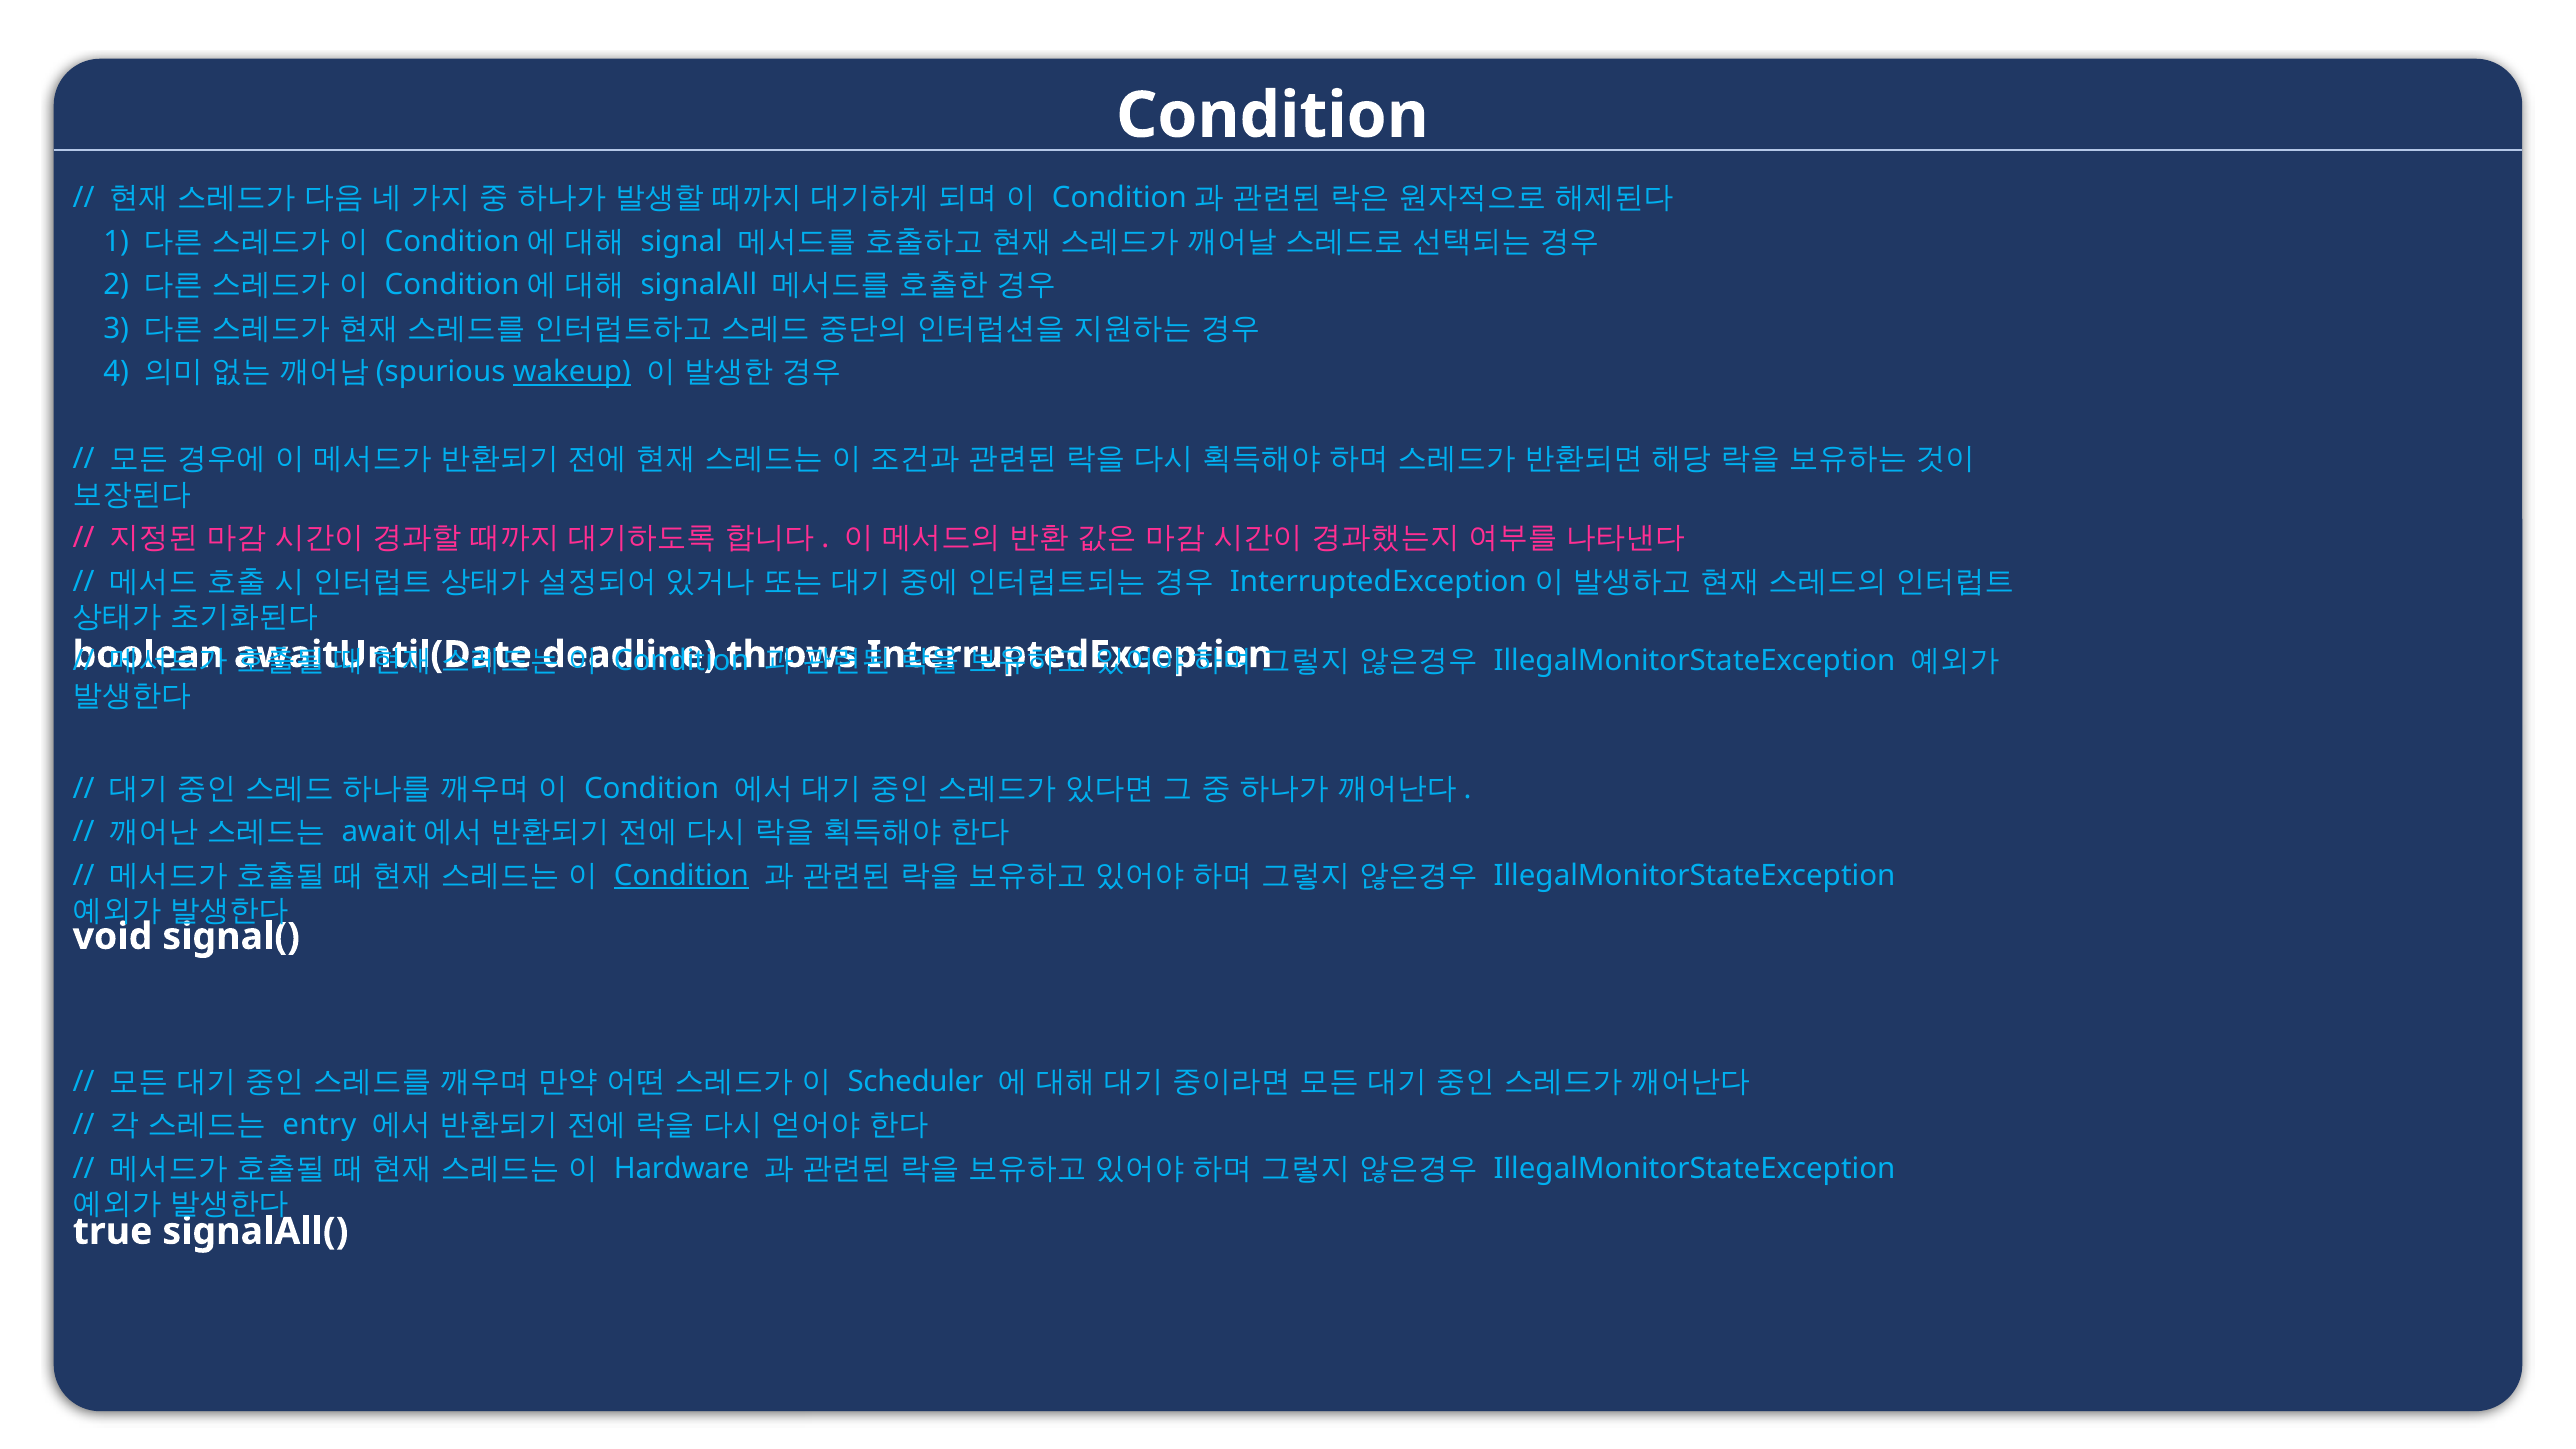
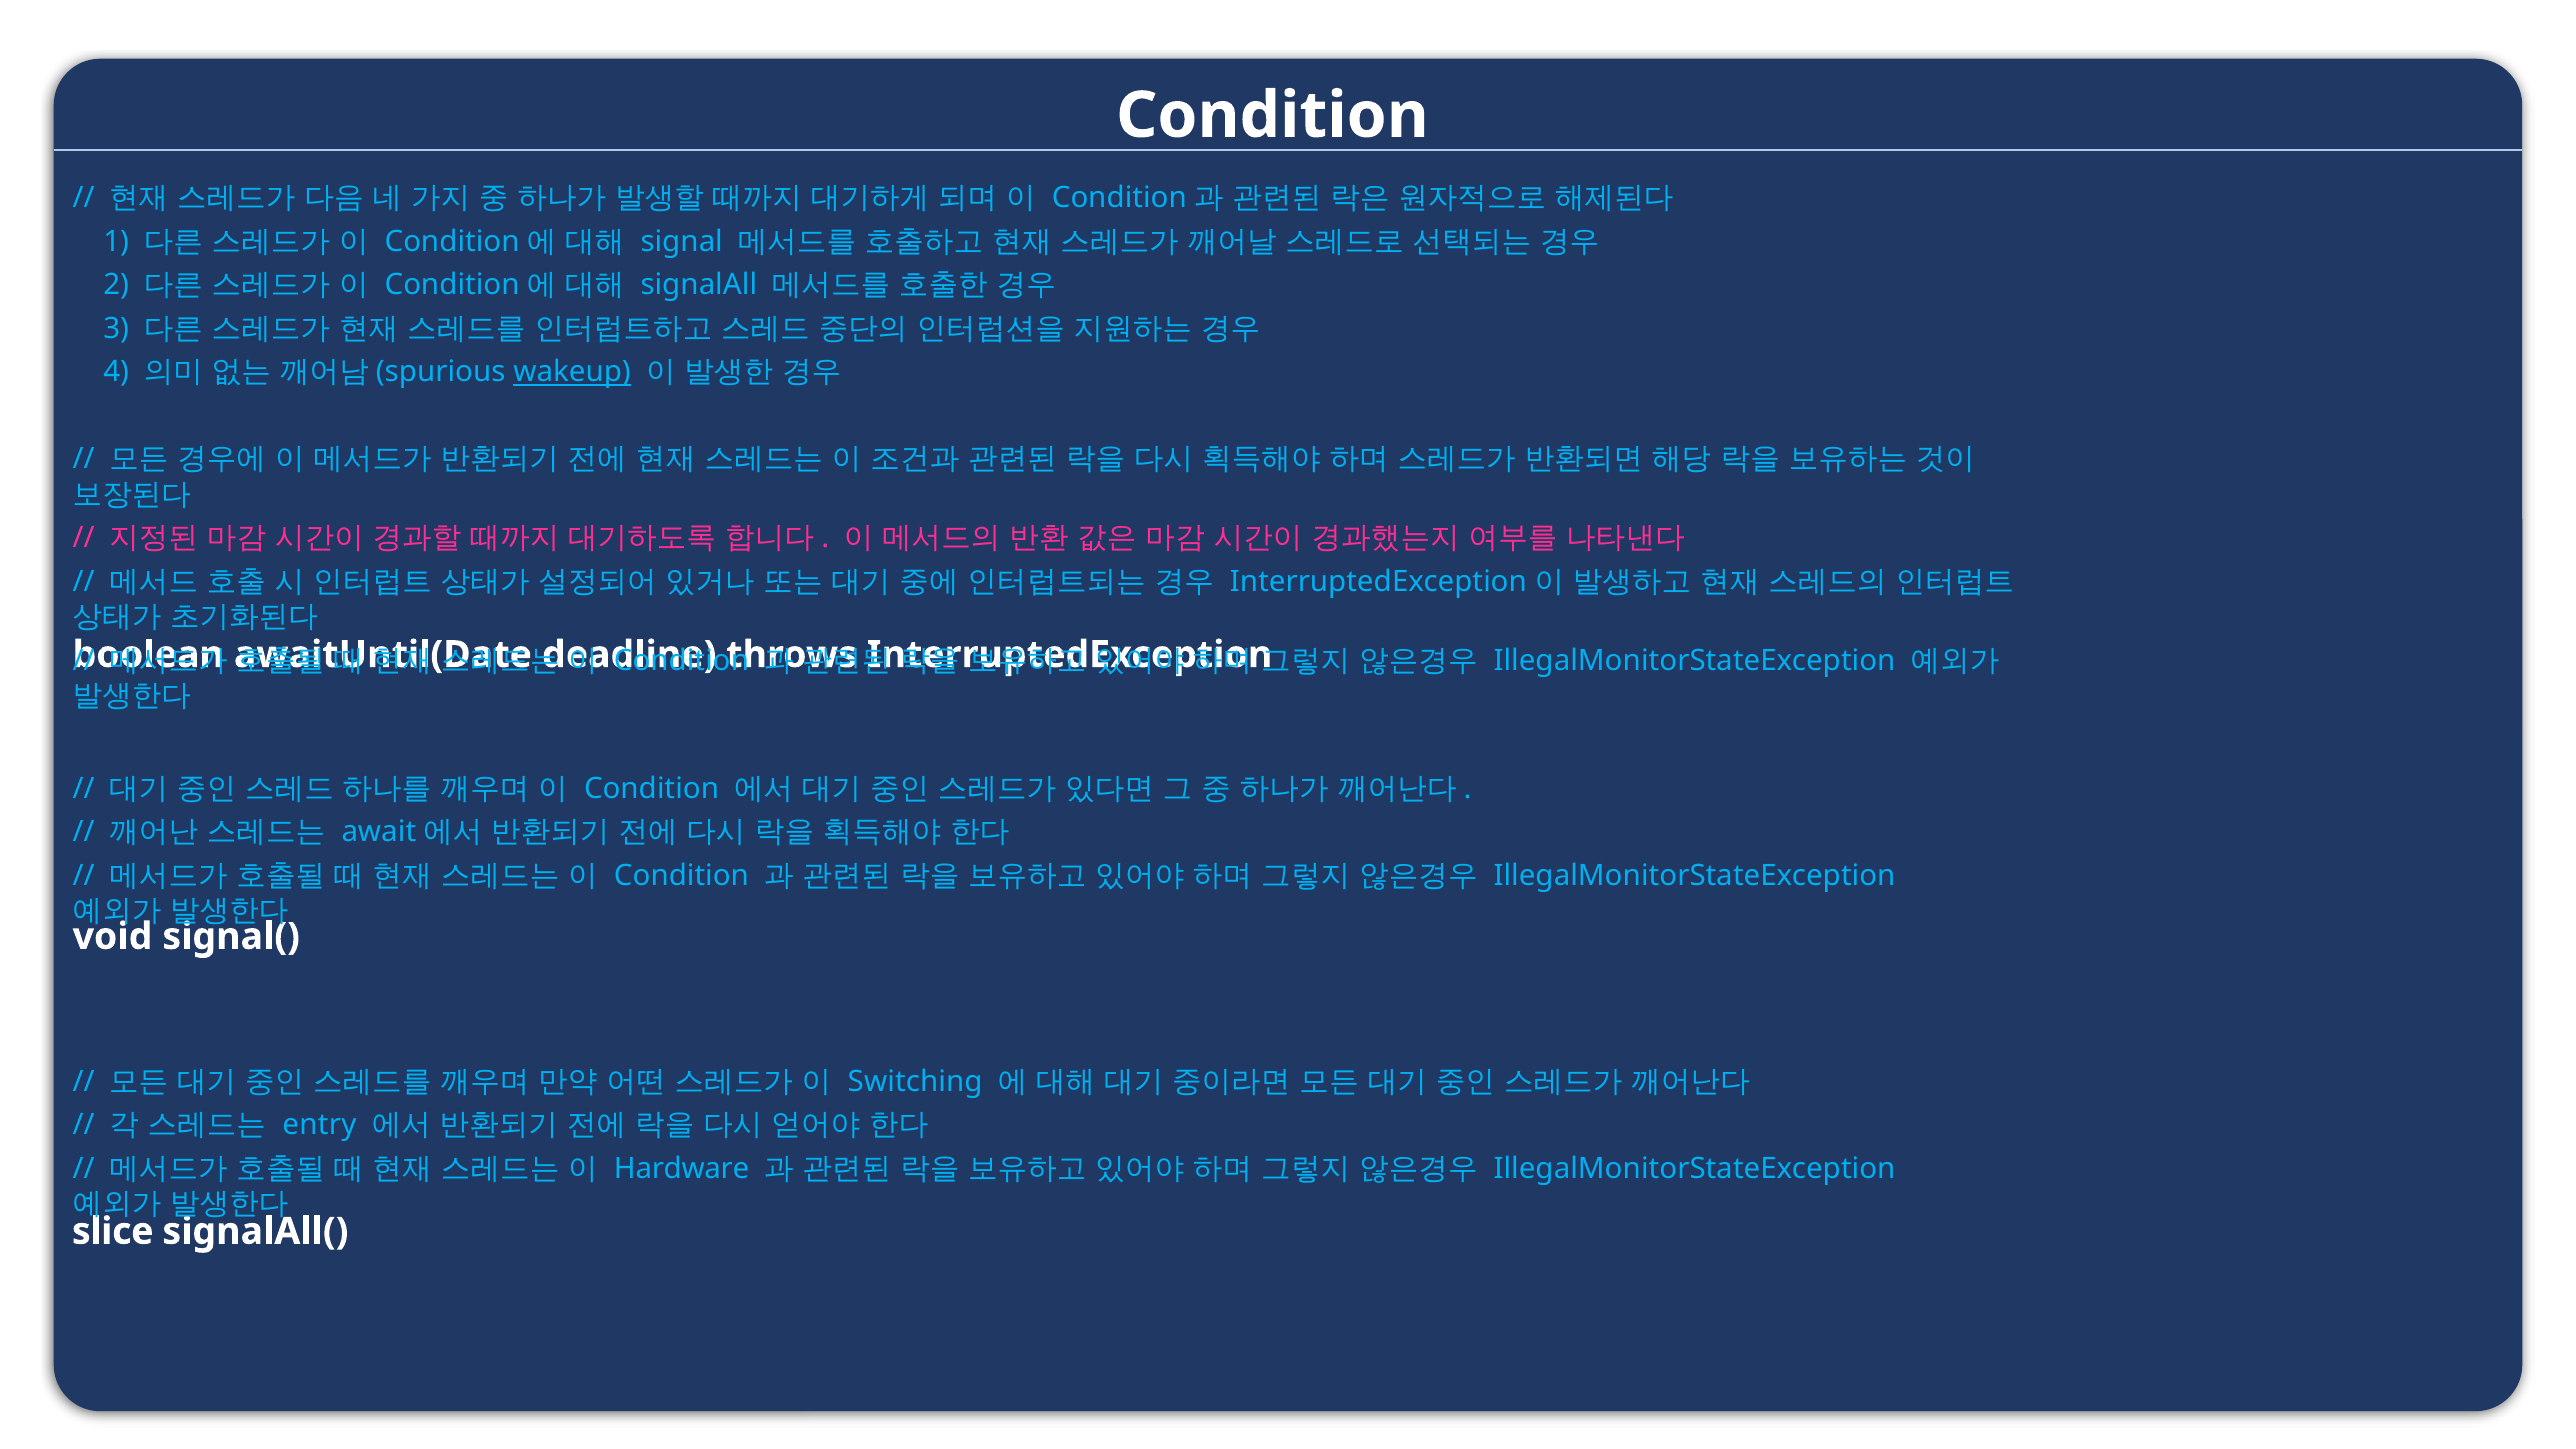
Condition underline: present -> none (681, 875)
Scheduler: Scheduler -> Switching (915, 1081)
true: true -> slice (113, 1231)
